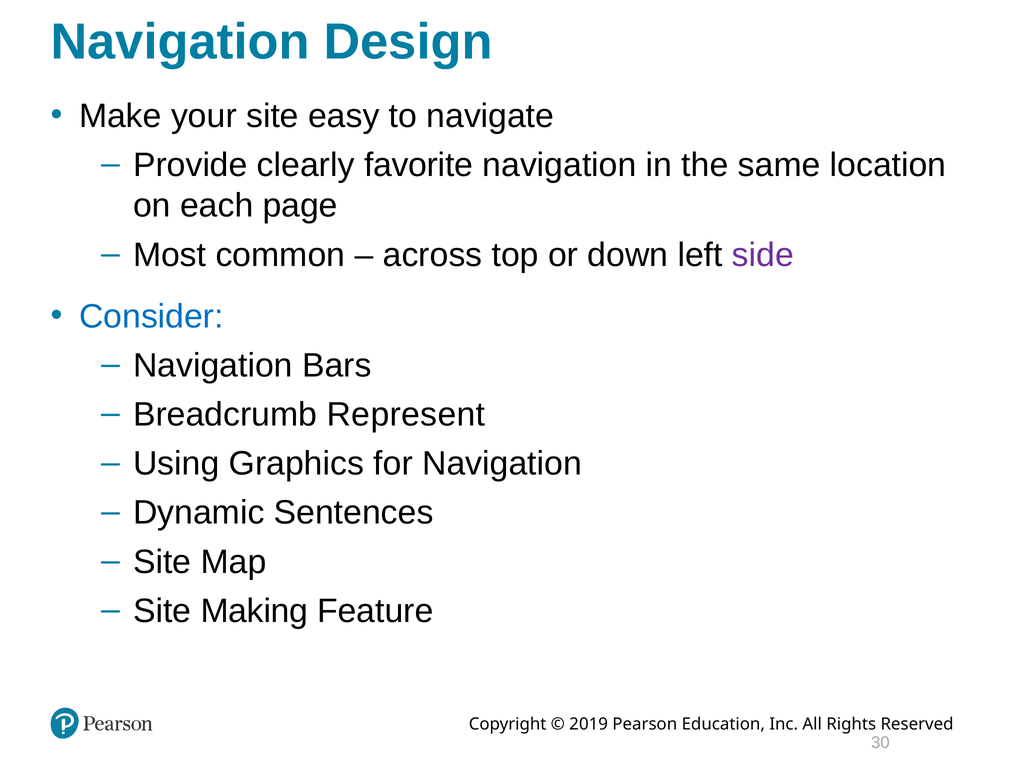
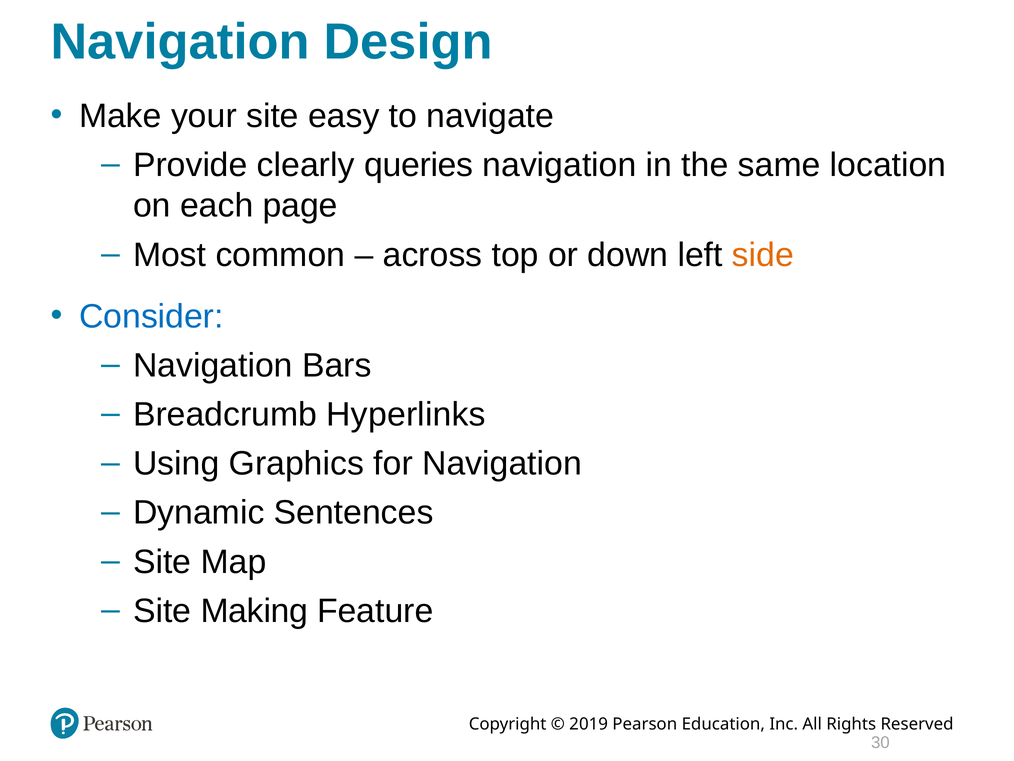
favorite: favorite -> queries (419, 165)
side colour: purple -> orange (763, 255)
Represent: Represent -> Hyperlinks (406, 414)
